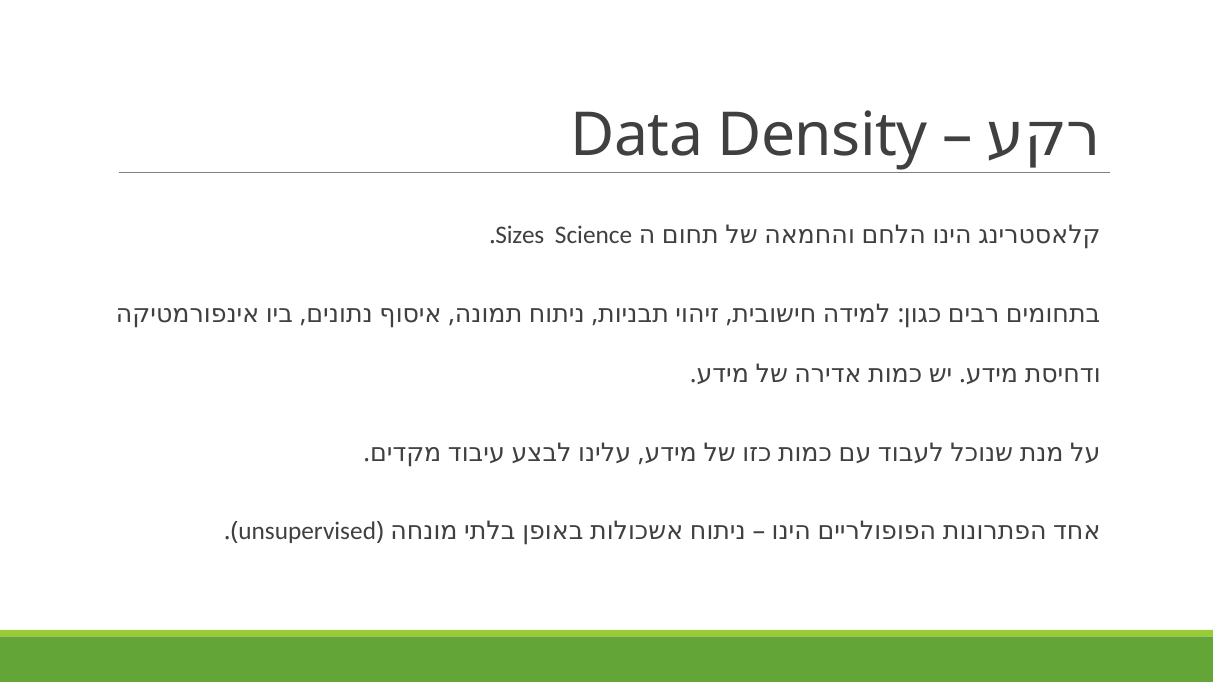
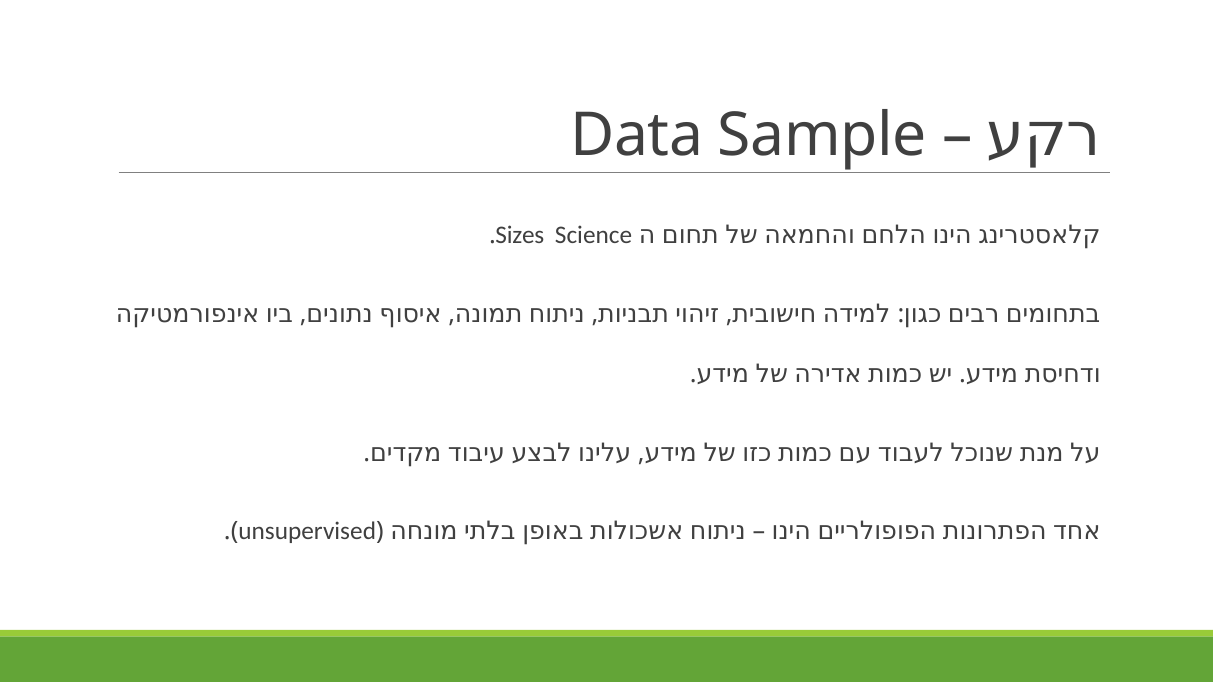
Density: Density -> Sample (822, 136)
